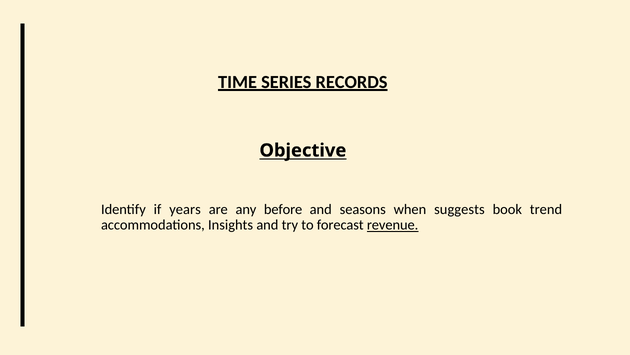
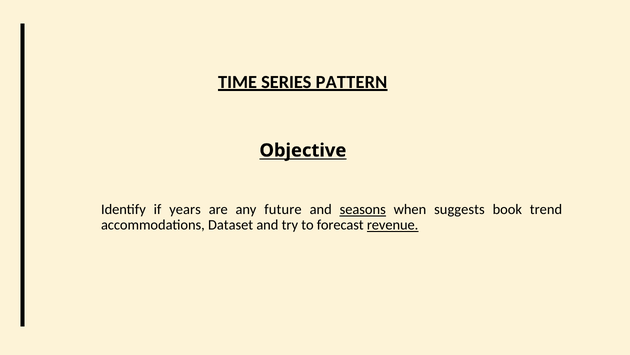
RECORDS: RECORDS -> PATTERN (351, 82)
before: before -> future (283, 209)
seasons underline: none -> present (363, 209)
Insights: Insights -> Dataset (231, 225)
